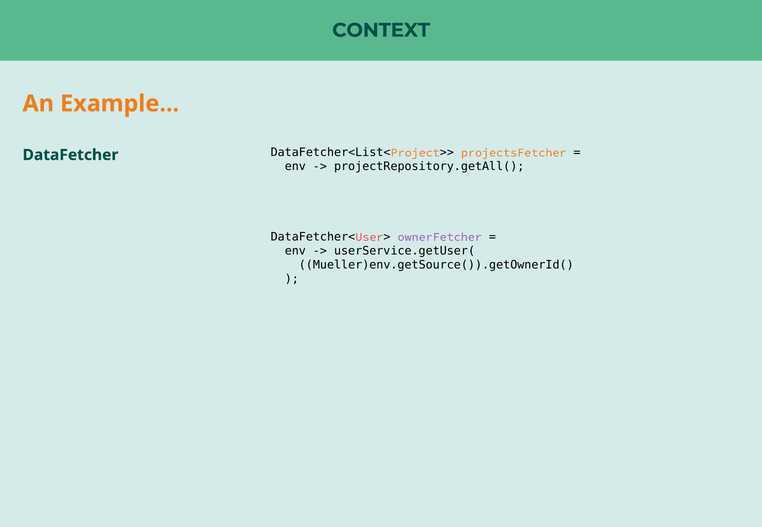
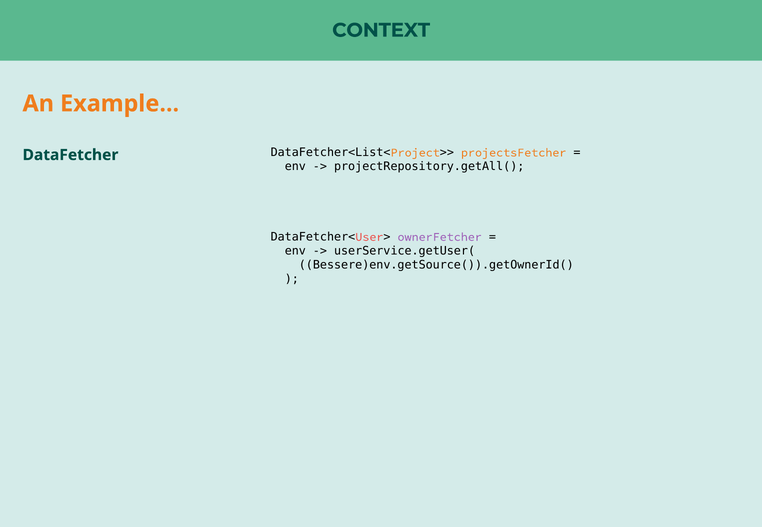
Mueller)env.getSource()).getOwnerId(: Mueller)env.getSource()).getOwnerId( -> Bessere)env.getSource()).getOwnerId( (436, 265)
